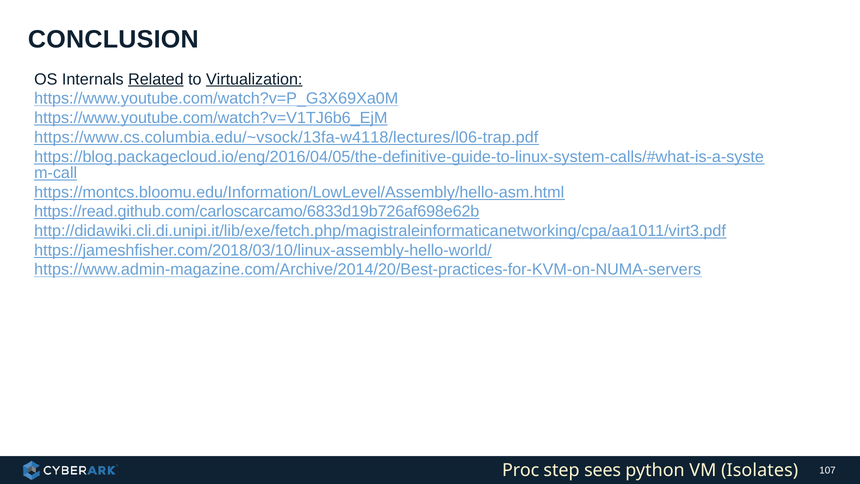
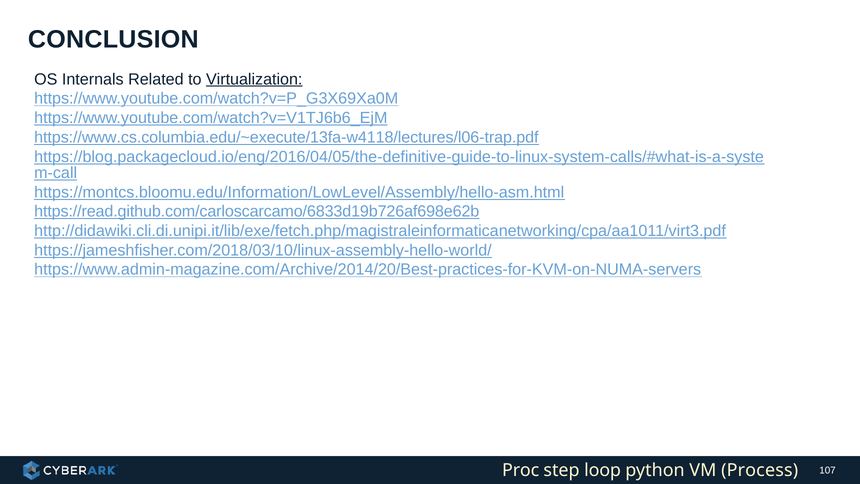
Related underline: present -> none (156, 79)
https://www.cs.columbia.edu/~vsock/13fa-w4118/lectures/l06-trap.pdf: https://www.cs.columbia.edu/~vsock/13fa-w4118/lectures/l06-trap.pdf -> https://www.cs.columbia.edu/~execute/13fa-w4118/lectures/l06-trap.pdf (286, 137)
sees: sees -> loop (603, 470)
Isolates: Isolates -> Process (760, 470)
